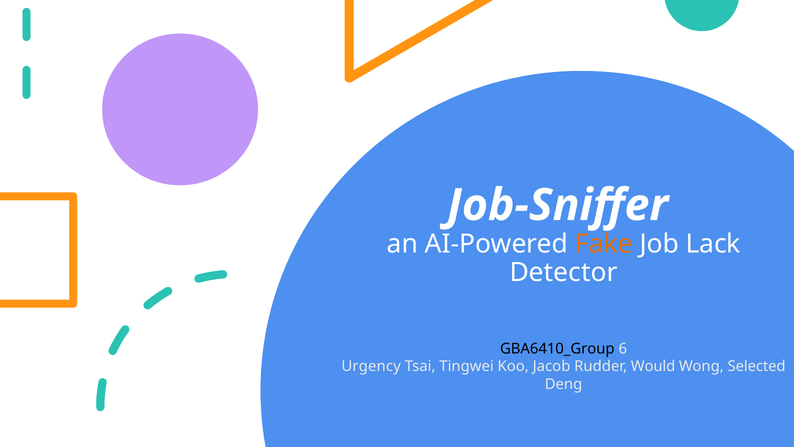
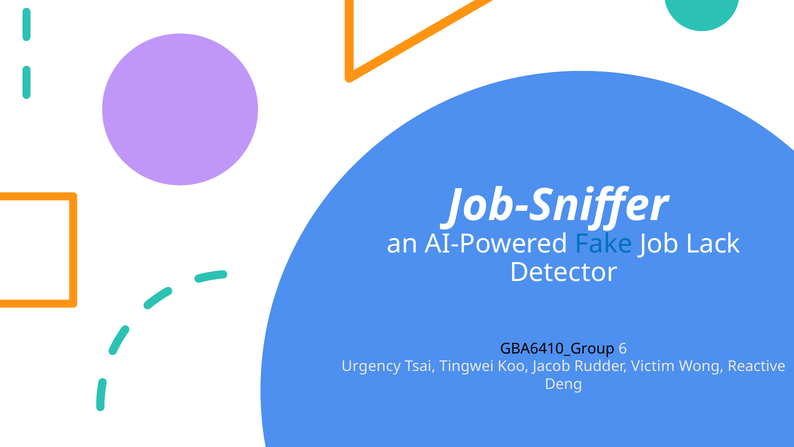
Fake colour: orange -> blue (604, 244)
Would: Would -> Victim (653, 366)
Selected: Selected -> Reactive (757, 366)
